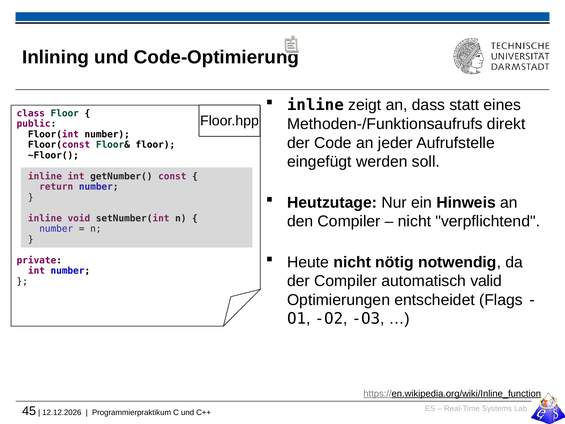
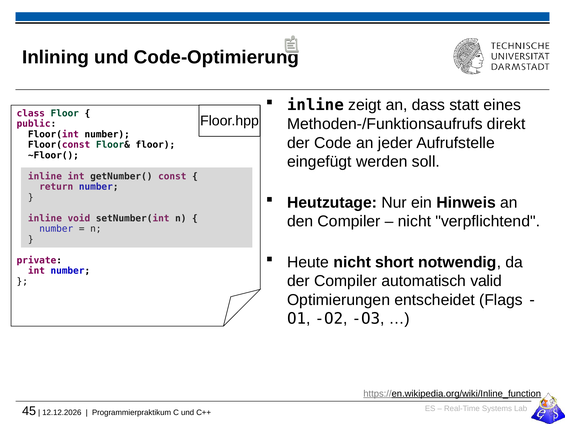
nötig: nötig -> short (395, 262)
